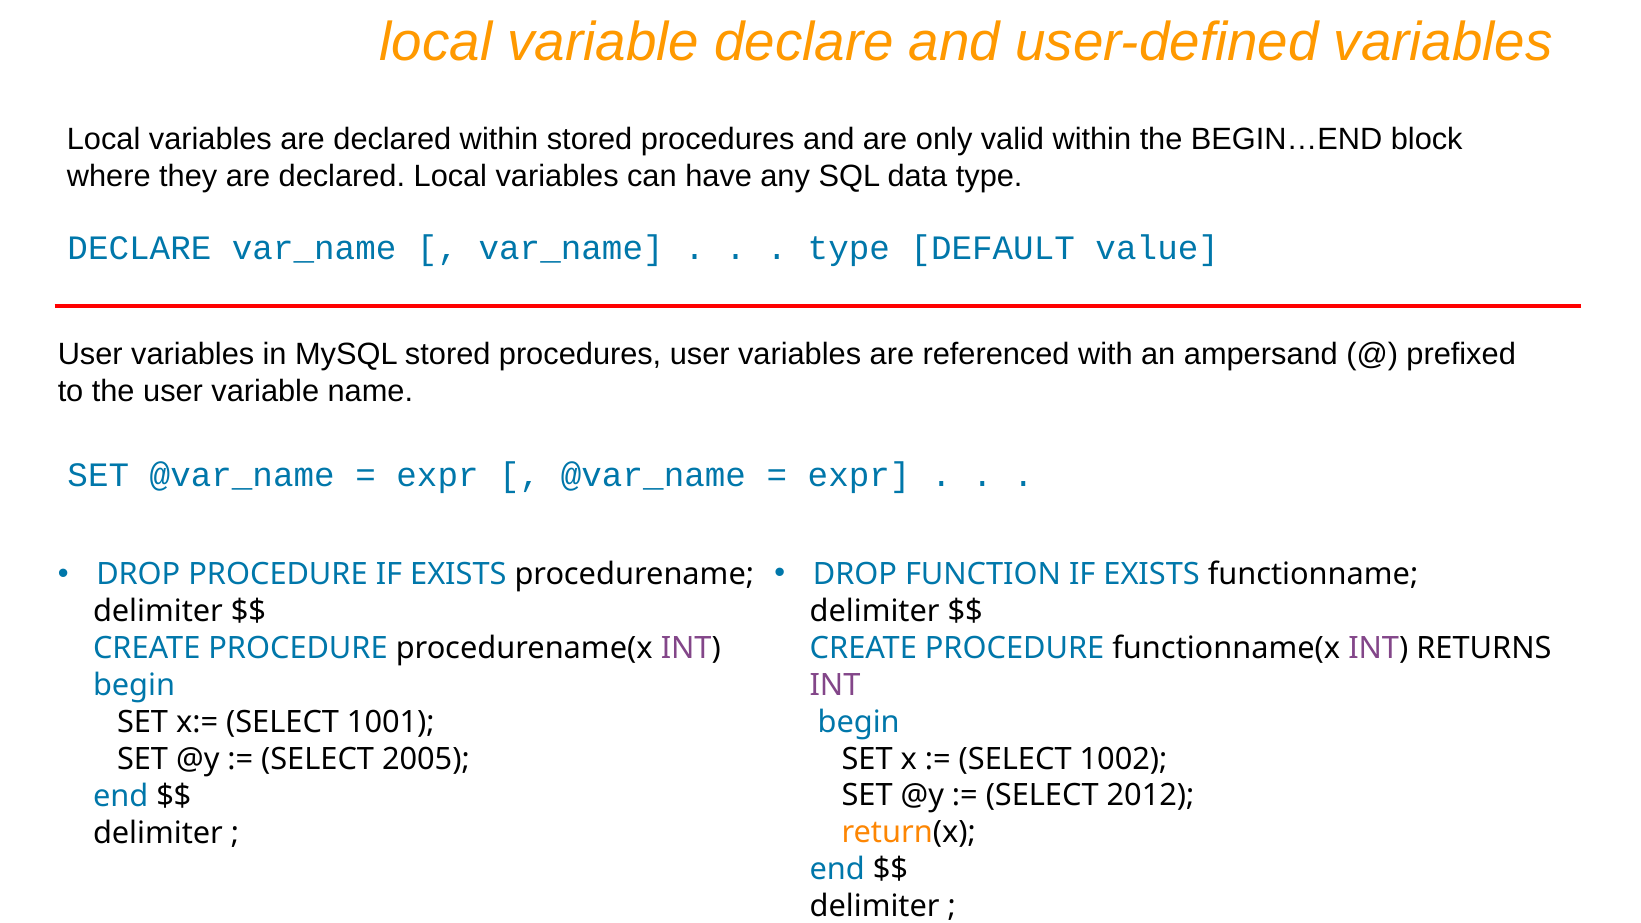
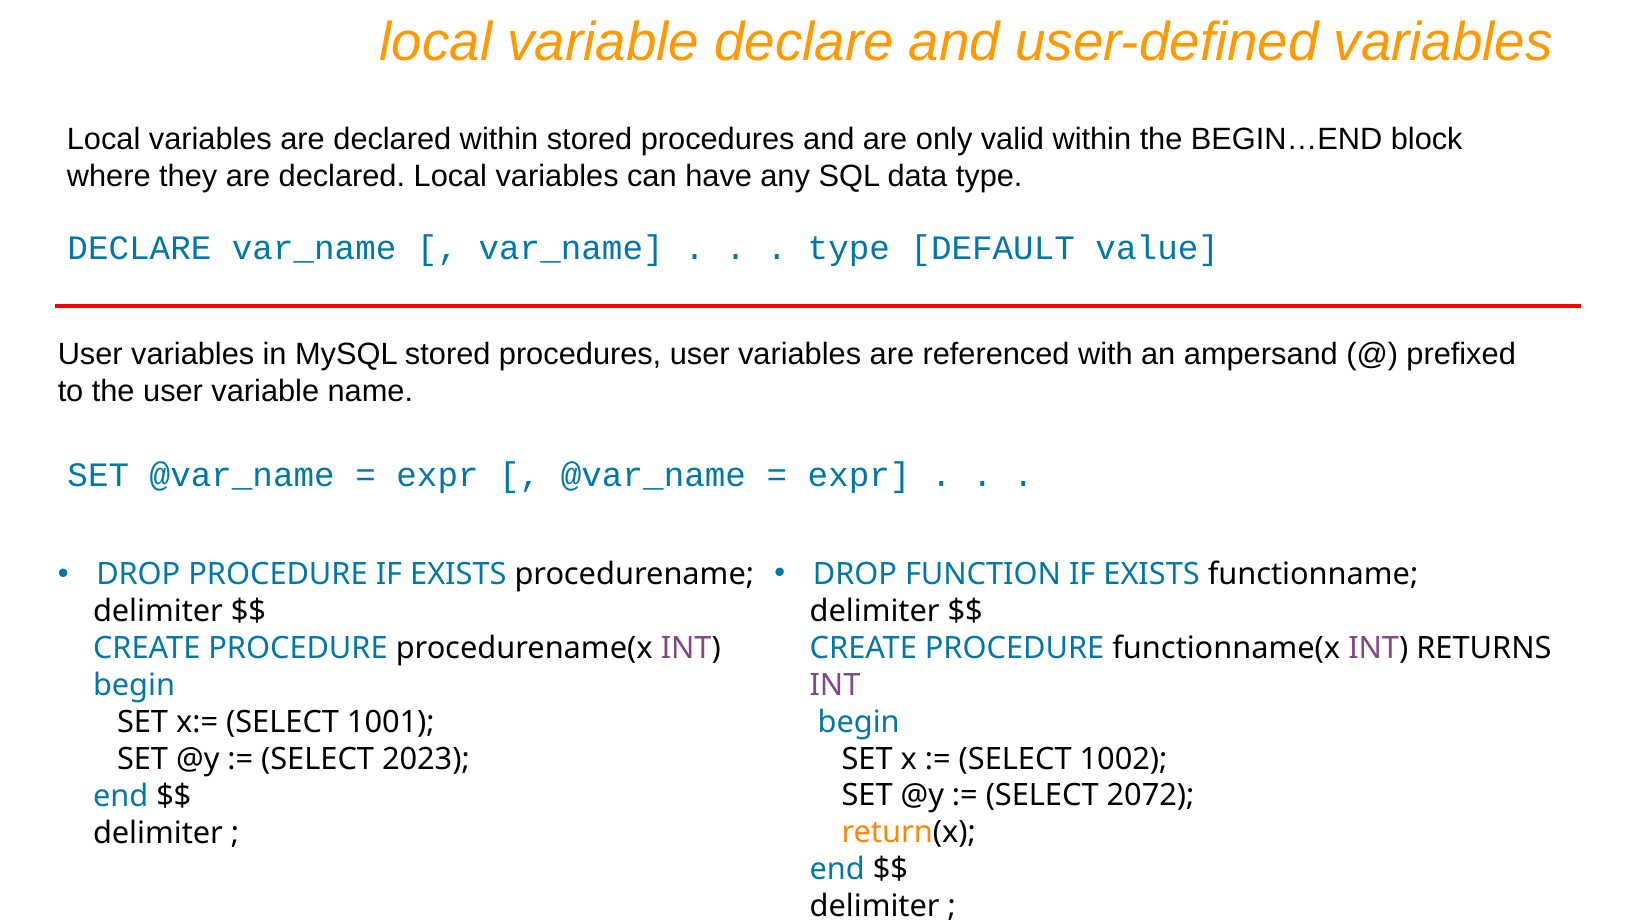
2005: 2005 -> 2023 (426, 759)
2012: 2012 -> 2072 (1151, 796)
